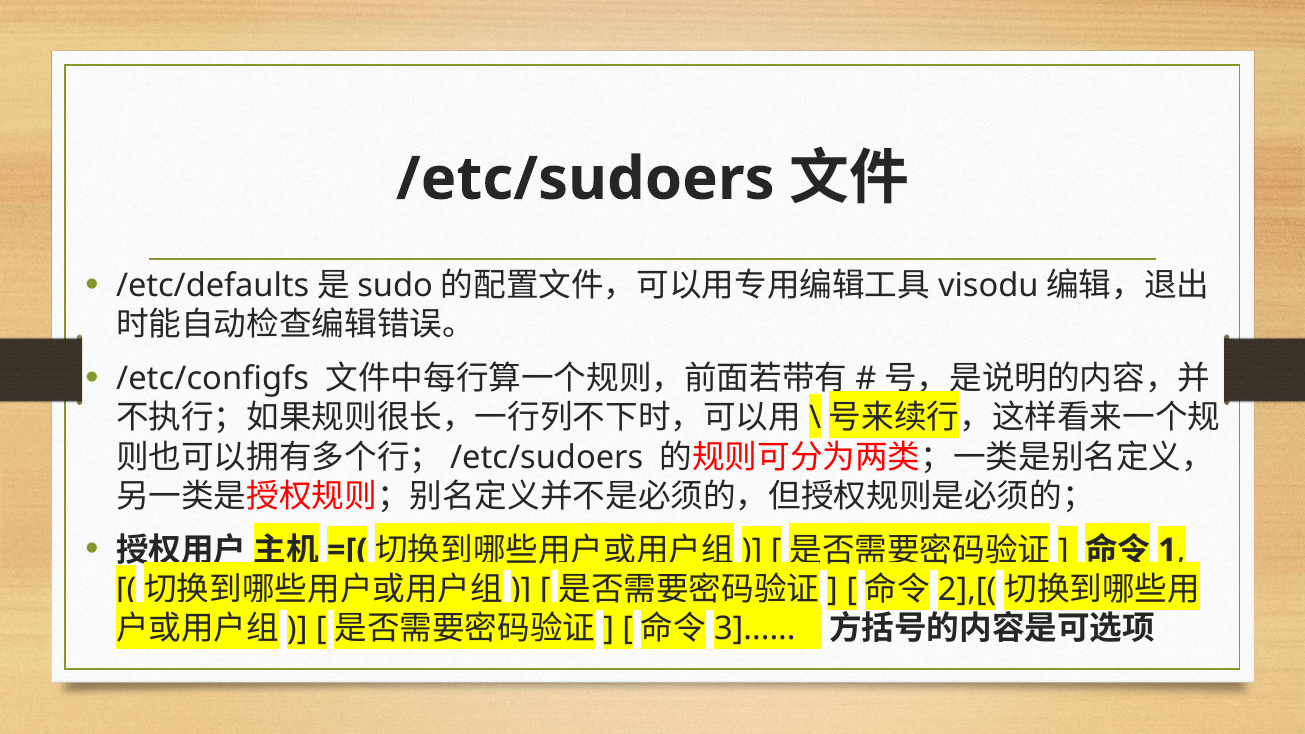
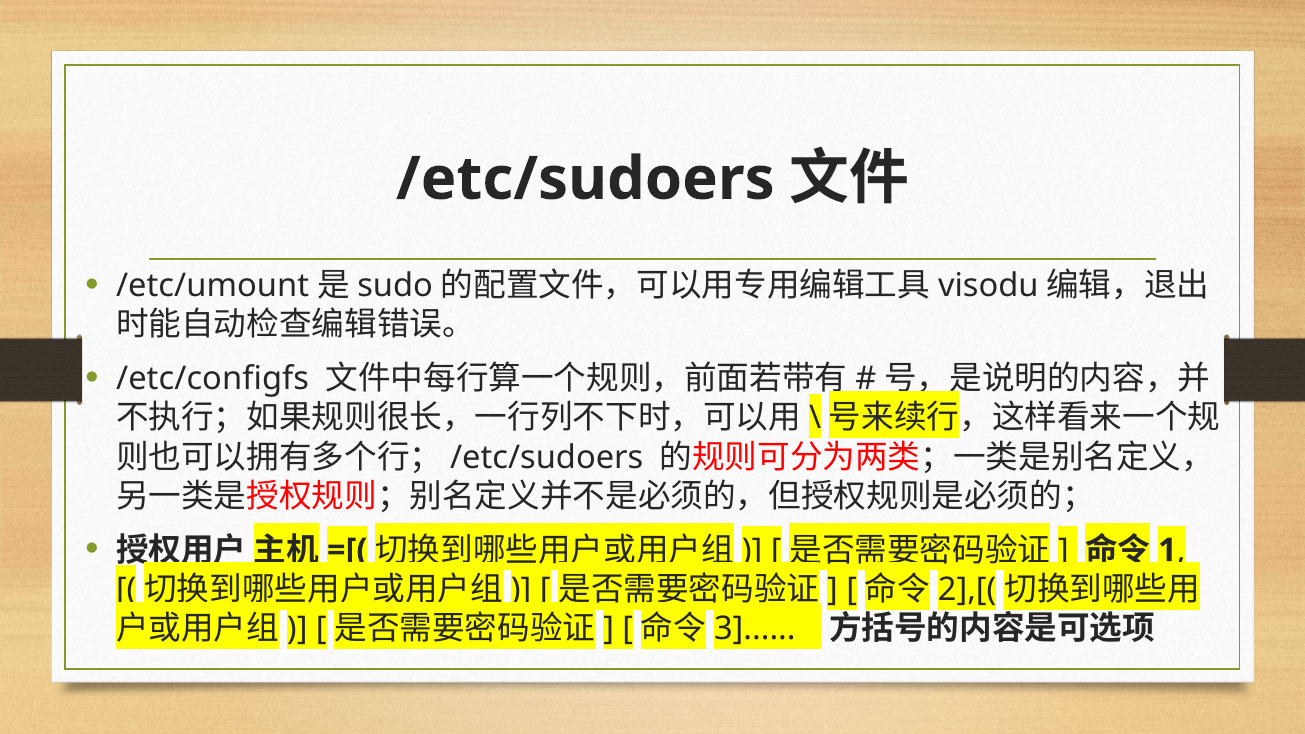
/etc/defaults: /etc/defaults -> /etc/umount (213, 286)
